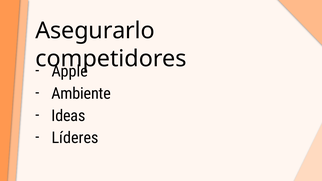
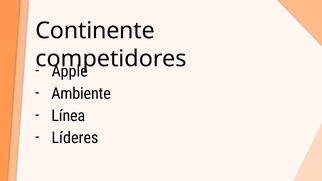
Asegurarlo: Asegurarlo -> Continente (95, 31)
Ideas: Ideas -> Línea (68, 116)
